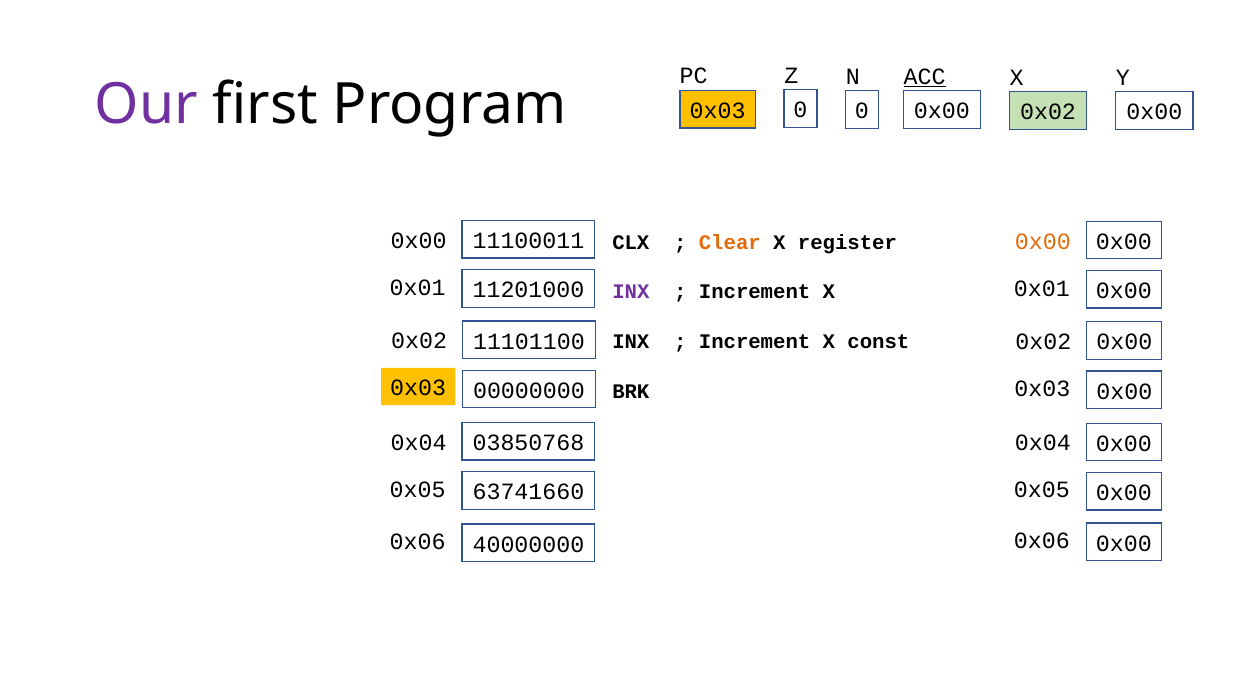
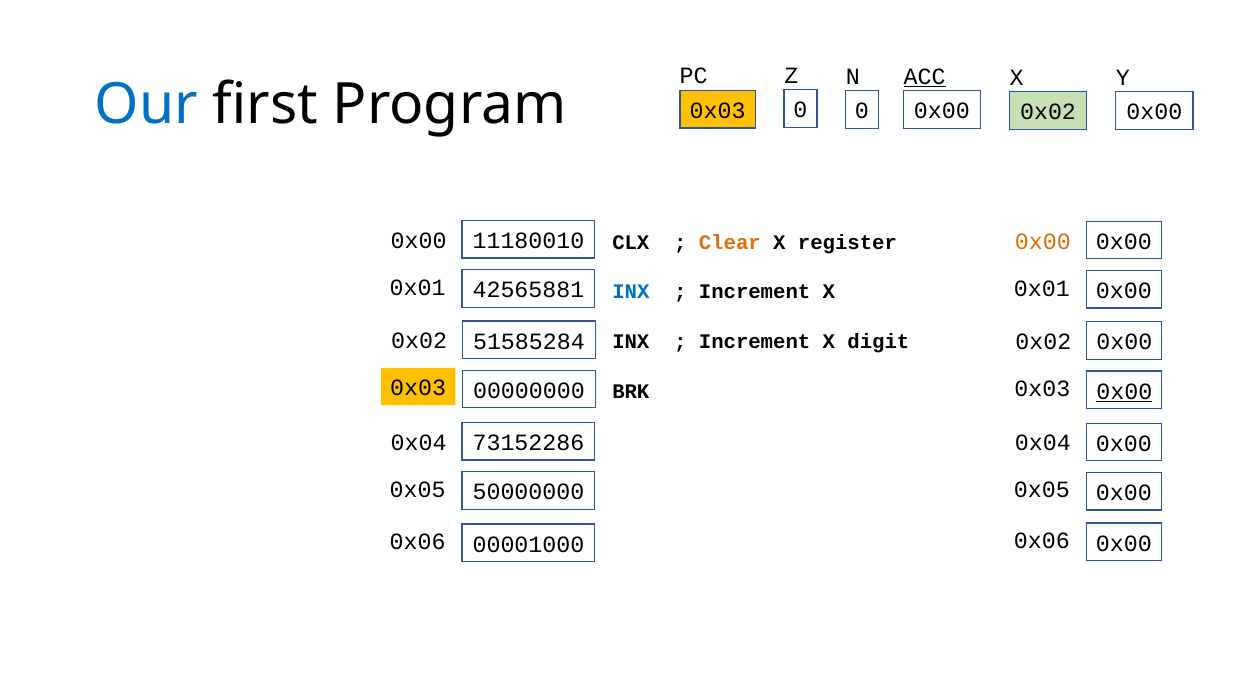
Our colour: purple -> blue (146, 104)
11100011: 11100011 -> 11180010 (528, 241)
11201000: 11201000 -> 42565881 (528, 290)
INX colour: purple -> blue (631, 292)
11101100: 11101100 -> 51585284 (529, 341)
const: const -> digit (878, 341)
0x00 underline: none -> present (1124, 391)
03850768: 03850768 -> 73152286 (528, 443)
63741660: 63741660 -> 50000000 (528, 492)
40000000: 40000000 -> 00001000 (528, 544)
